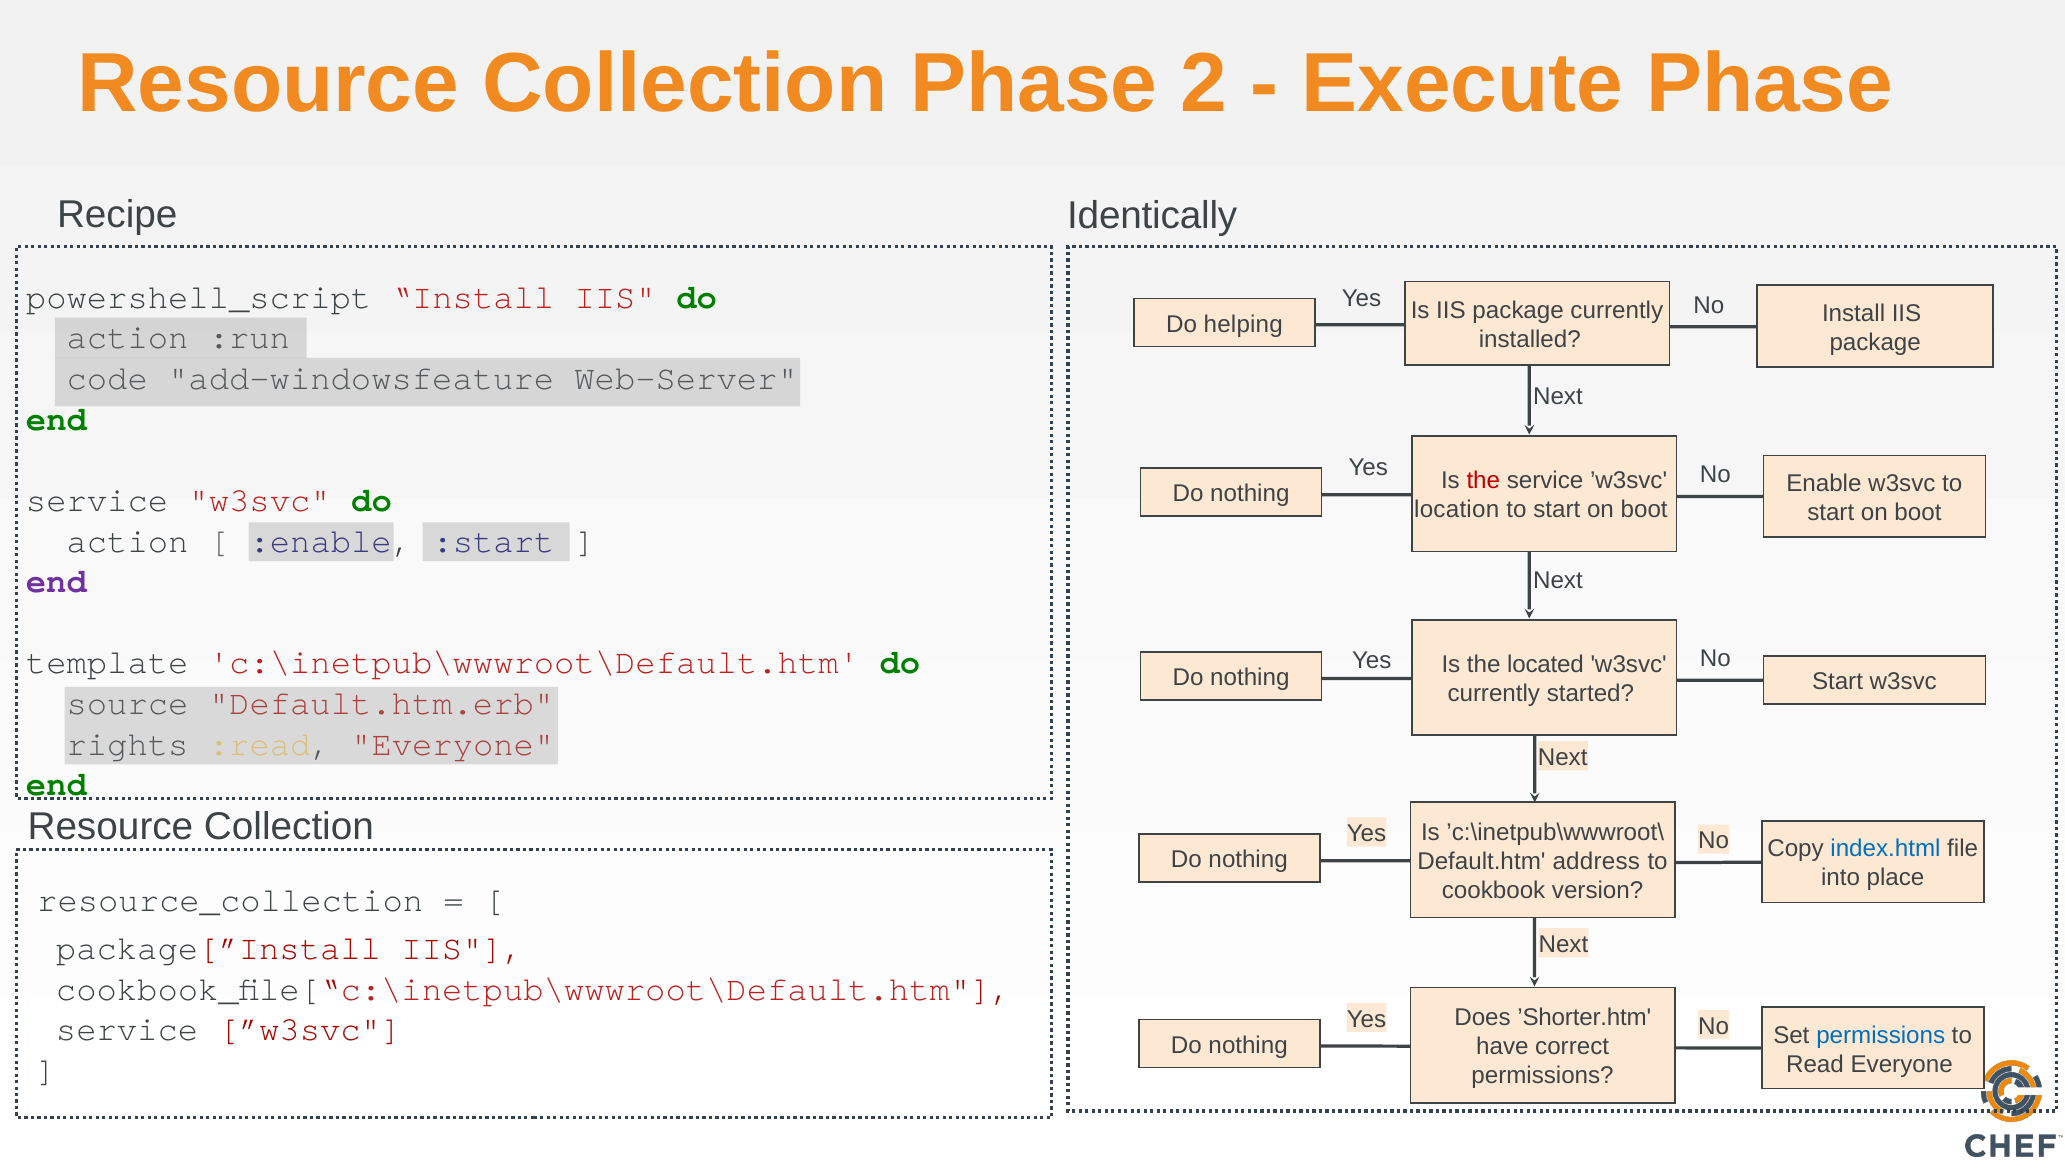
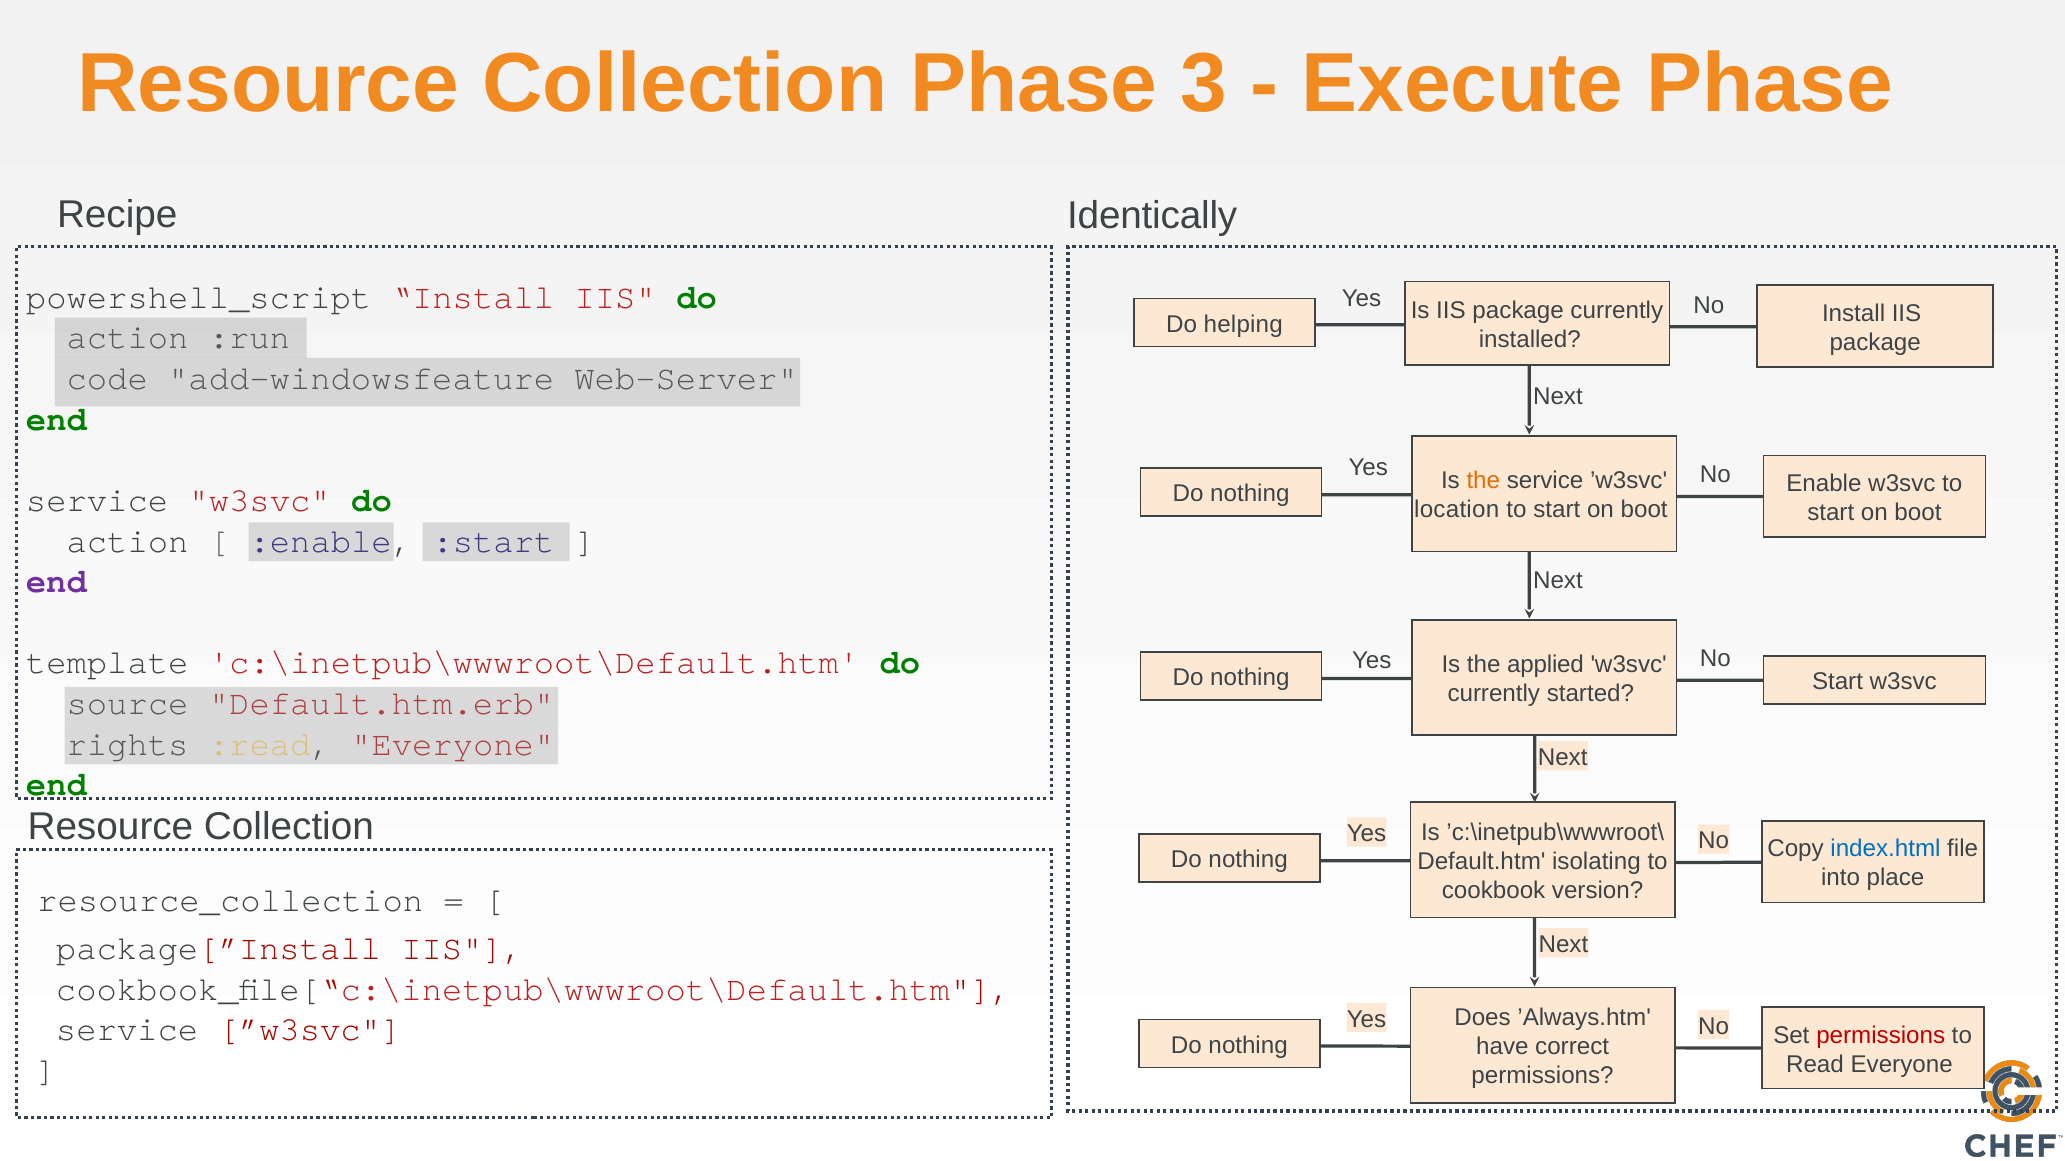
2: 2 -> 3 (1204, 84)
the colour: red -> orange (1483, 481)
located: located -> applied (1546, 665)
address: address -> isolating (1596, 862)
’Shorter.htm: ’Shorter.htm -> ’Always.htm (1584, 1018)
permissions colour: blue -> red (1881, 1035)
